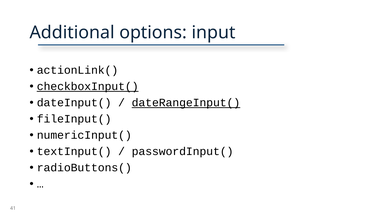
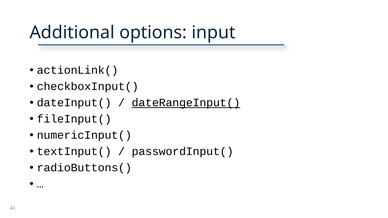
checkboxInput( underline: present -> none (88, 87)
